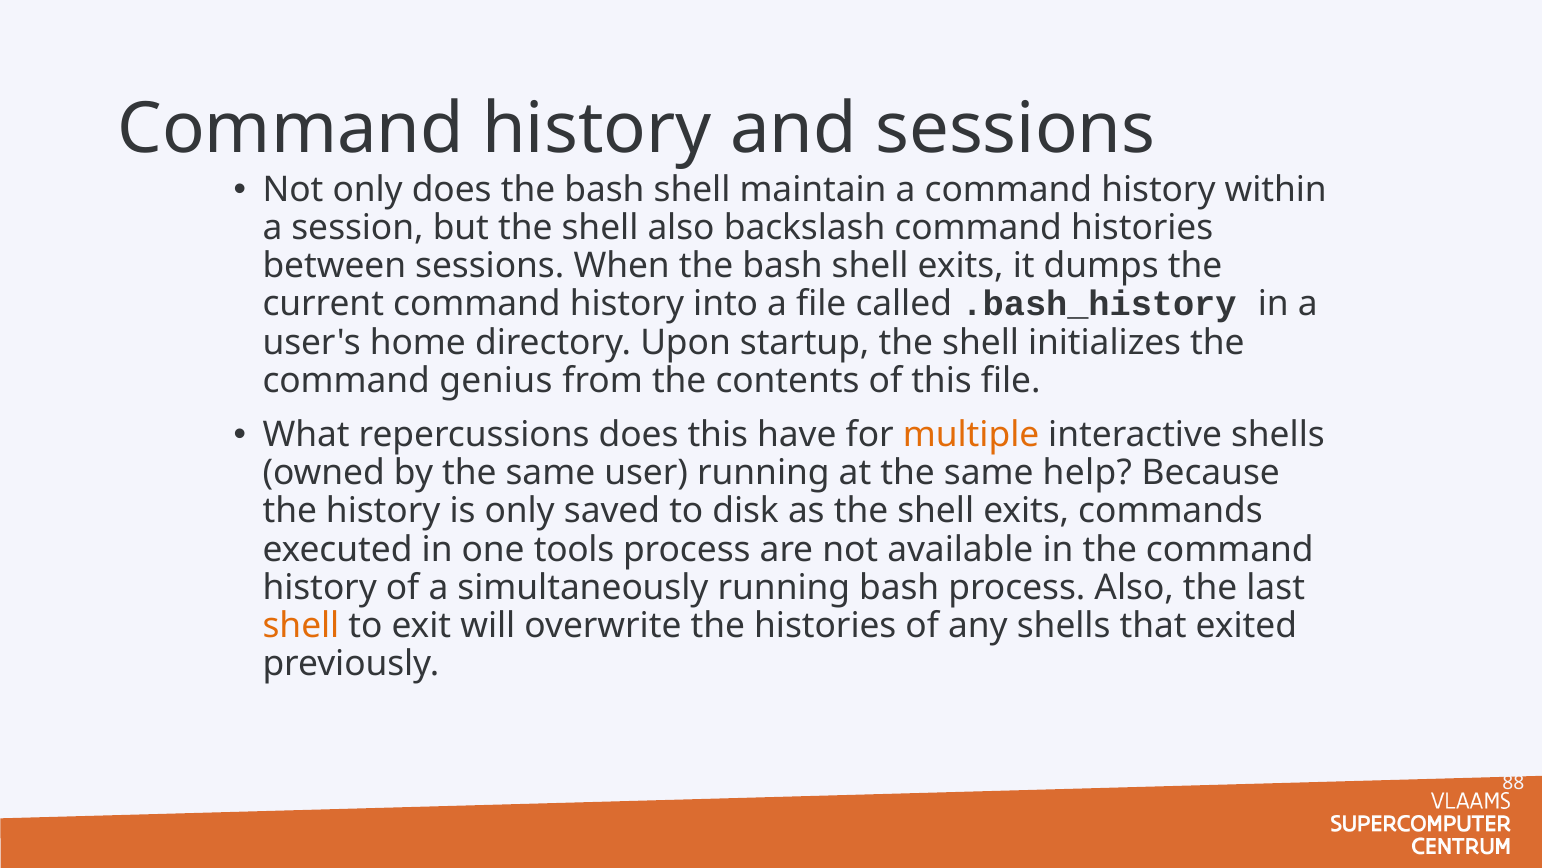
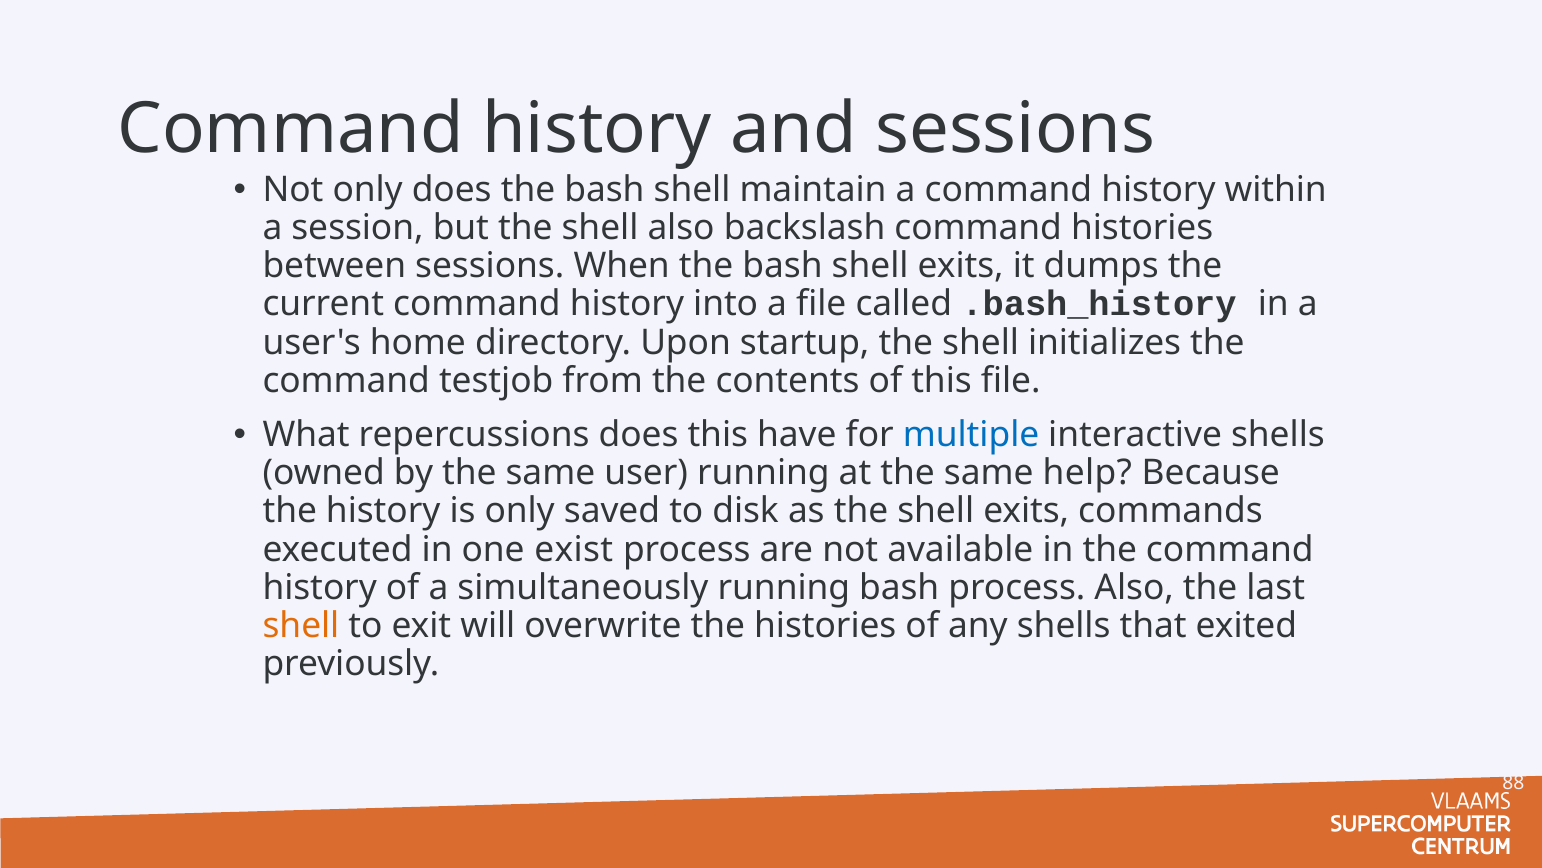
genius: genius -> testjob (496, 380)
multiple colour: orange -> blue (971, 435)
tools: tools -> exist (574, 549)
